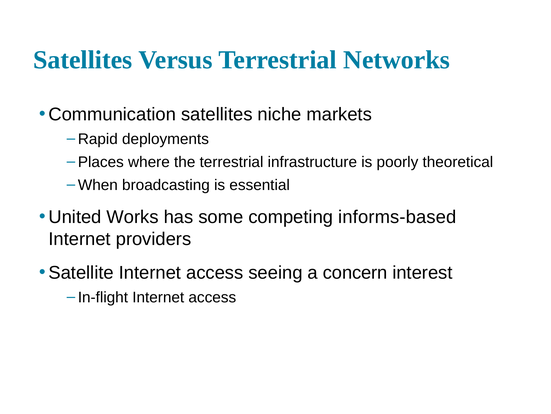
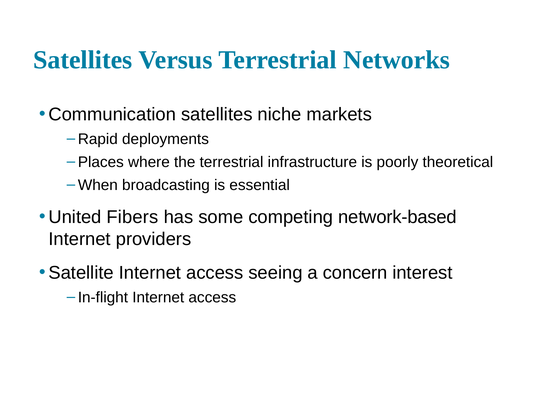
Works: Works -> Fibers (133, 217)
informs-based: informs-based -> network-based (398, 217)
